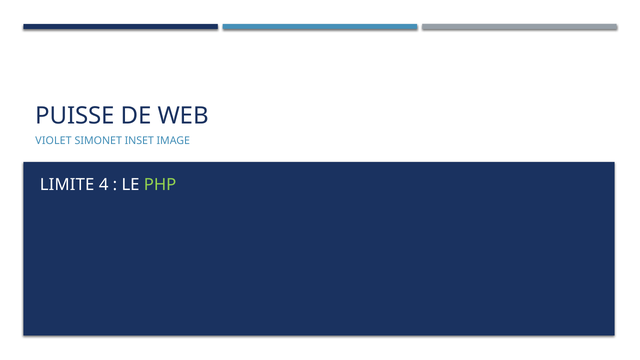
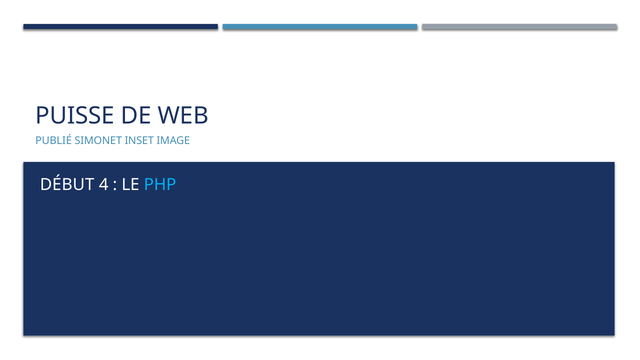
VIOLET: VIOLET -> PUBLIÉ (54, 141)
LIMITE: LIMITE -> DÉBUT (67, 185)
PHP colour: light green -> light blue (160, 185)
